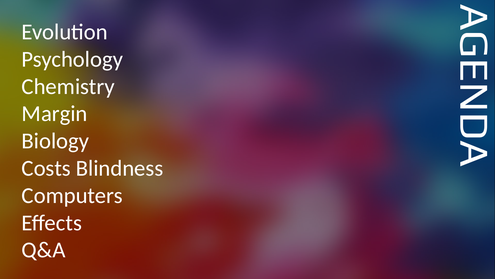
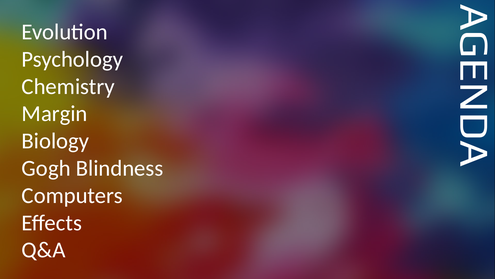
Costs: Costs -> Gogh (46, 168)
